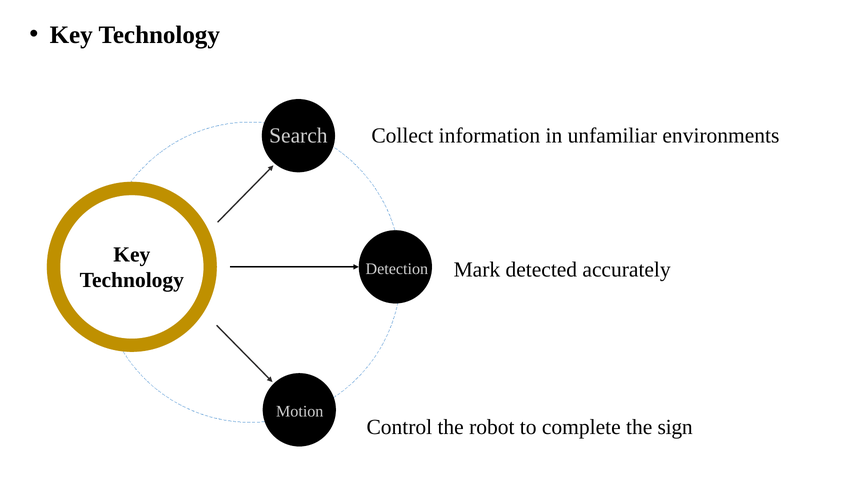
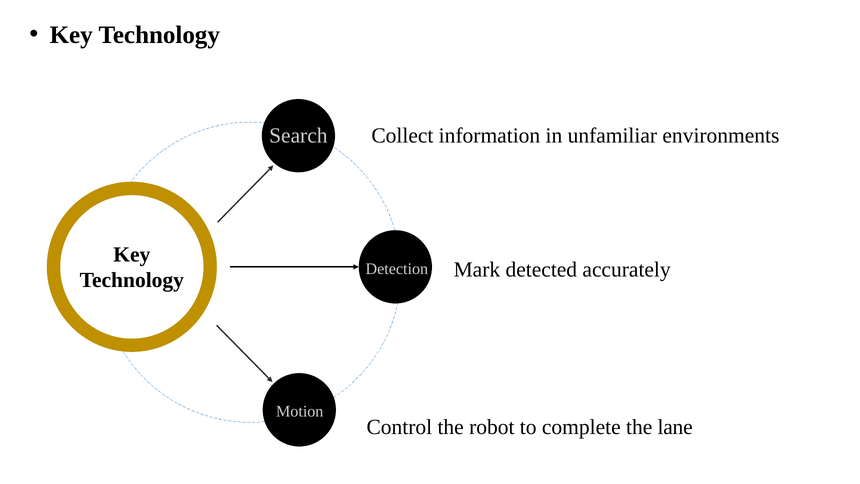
sign: sign -> lane (675, 427)
